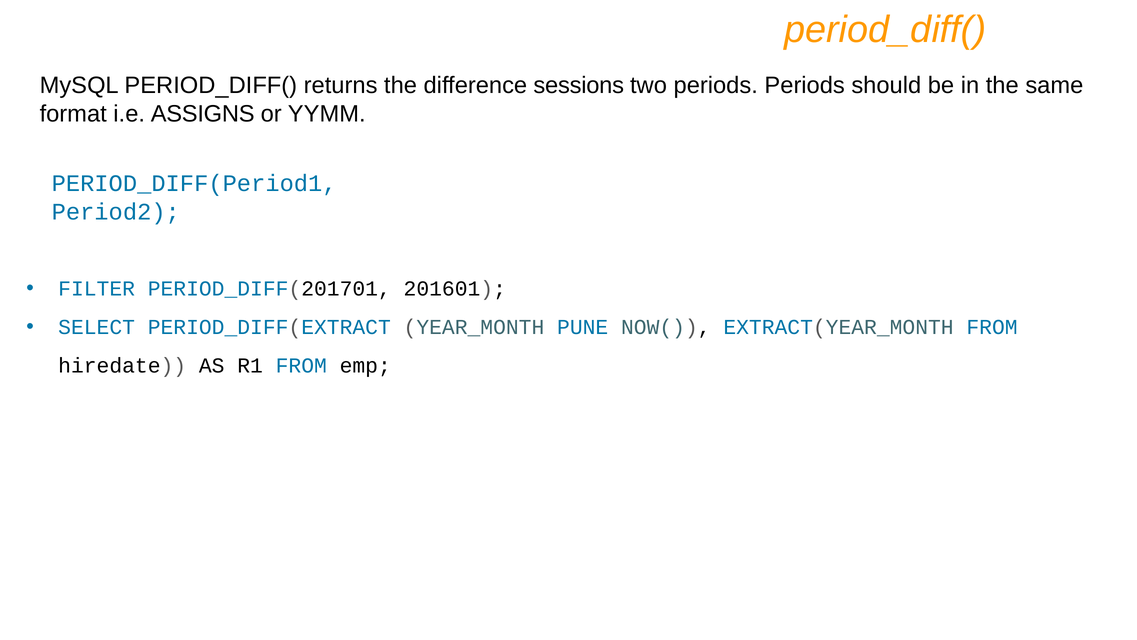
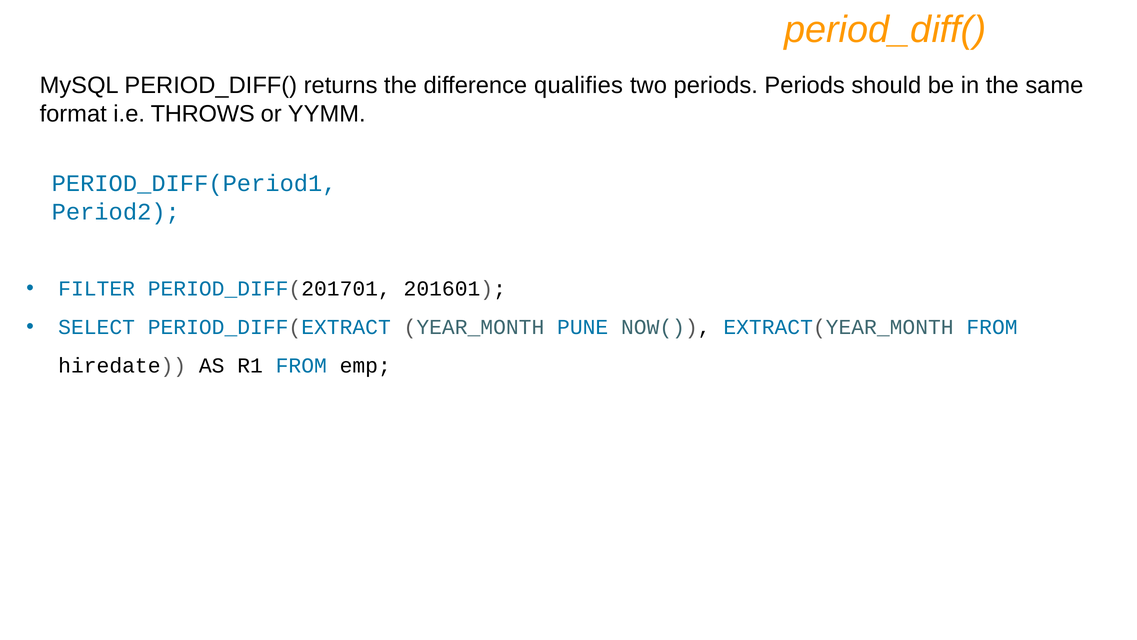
sessions: sessions -> qualifies (579, 86)
ASSIGNS: ASSIGNS -> THROWS (203, 114)
